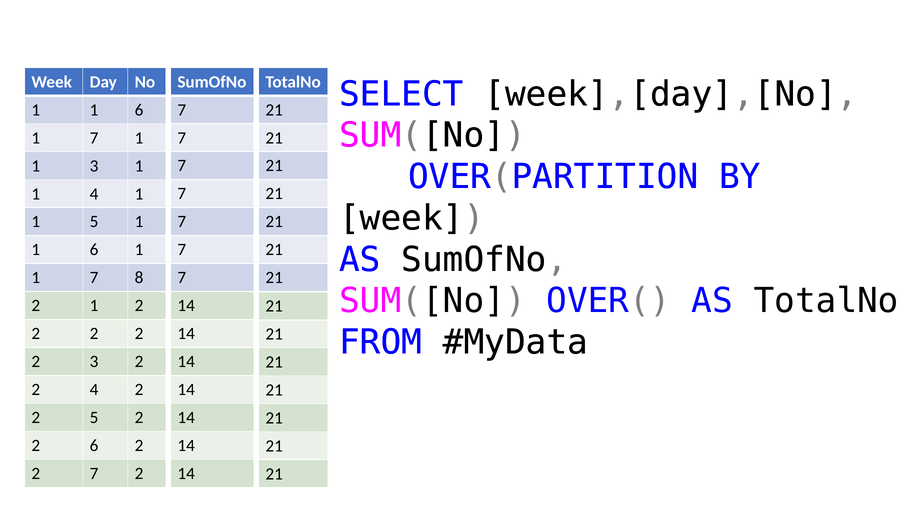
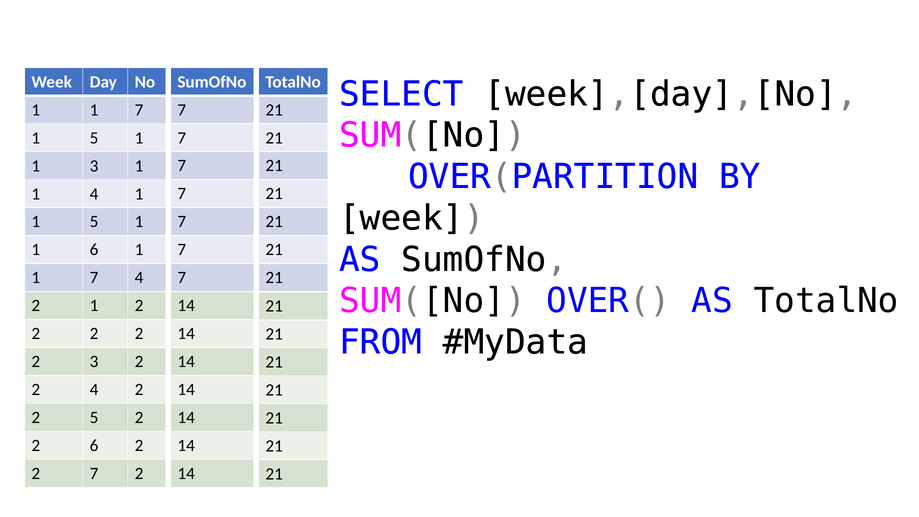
6: 6 -> 7 (139, 110)
7: 7 -> 5 (94, 138)
7 8: 8 -> 4 (139, 278)
